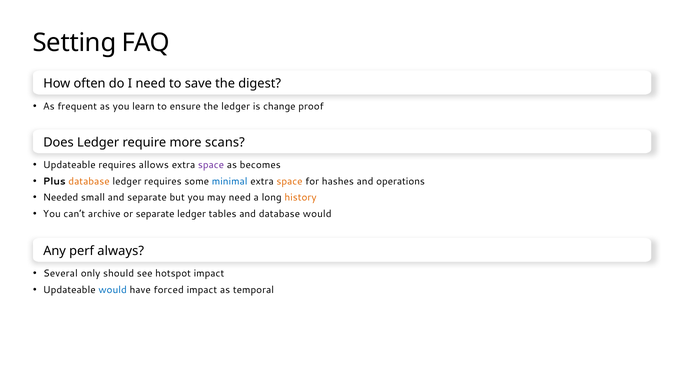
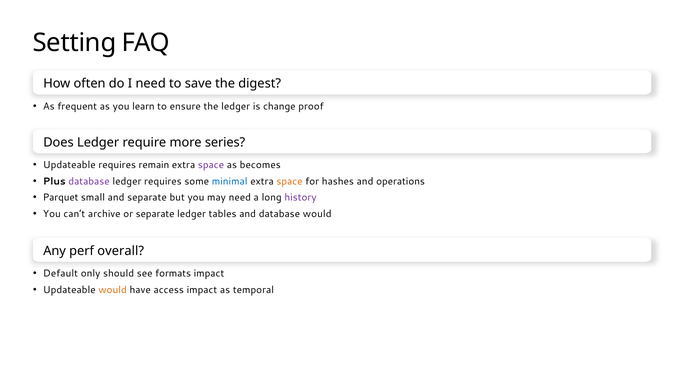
scans: scans -> series (225, 142)
allows: allows -> remain (154, 165)
database colour: orange -> purple (89, 181)
Needed: Needed -> Parquet (61, 197)
history colour: orange -> purple (300, 197)
always: always -> overall (121, 251)
Several: Several -> Default (60, 273)
hotspot: hotspot -> formats (173, 273)
would colour: blue -> orange (113, 290)
forced: forced -> access (169, 290)
